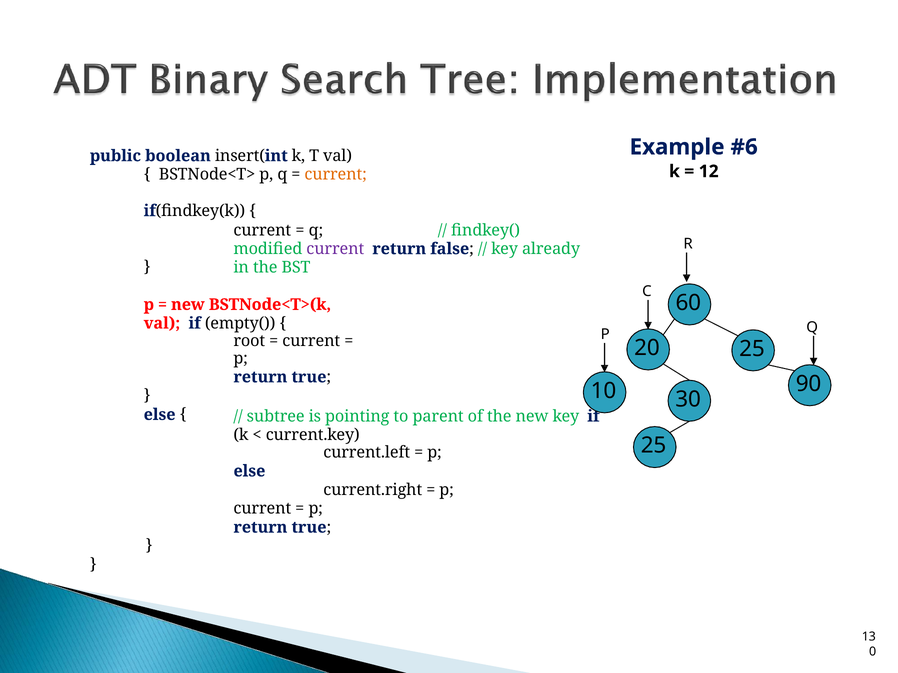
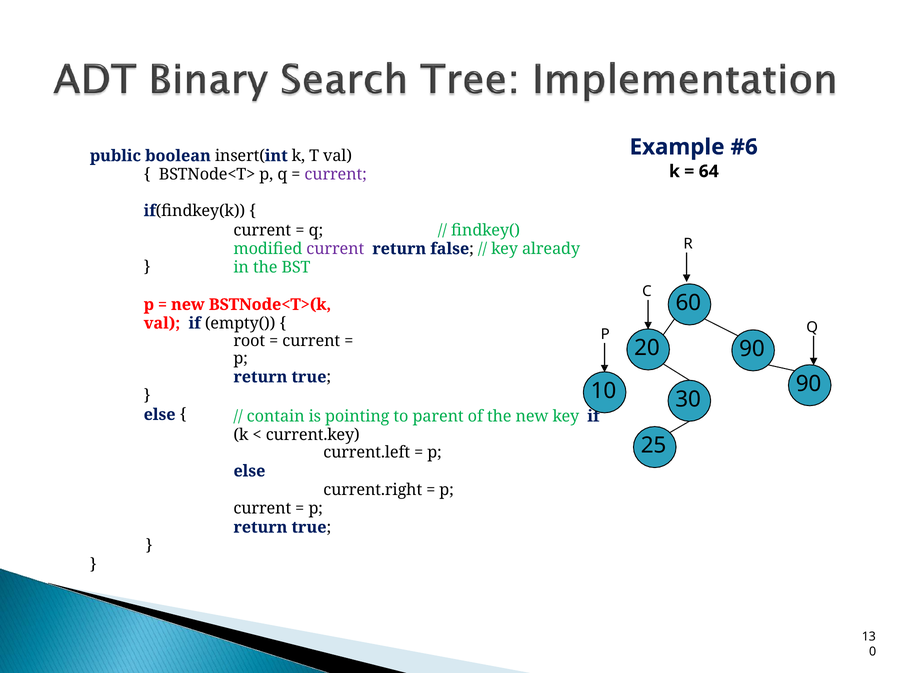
12: 12 -> 64 (709, 172)
current colour: orange -> purple (336, 175)
20 25: 25 -> 90 (752, 349)
subtree: subtree -> contain (276, 417)
